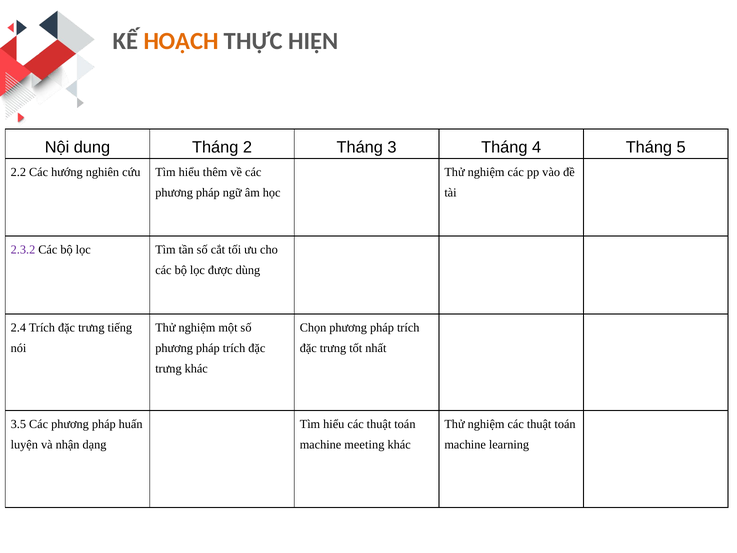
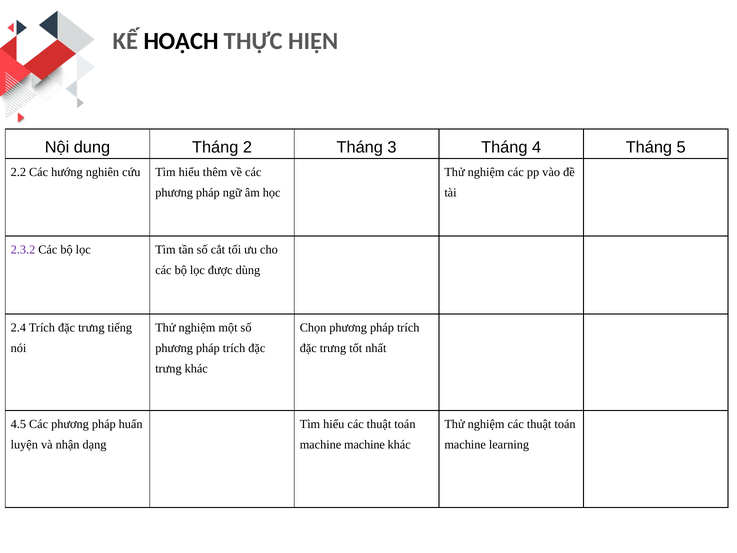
HOẠCH colour: orange -> black (181, 41)
3.5: 3.5 -> 4.5 (18, 424)
machine meeting: meeting -> machine (364, 445)
